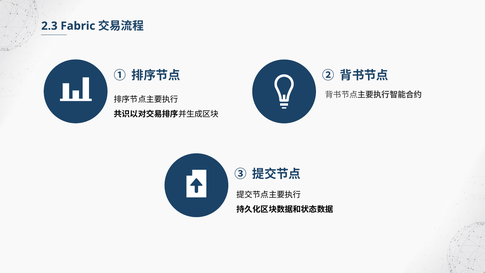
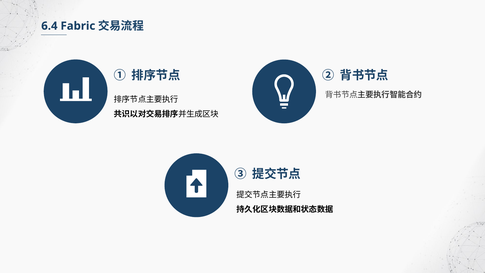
2.3: 2.3 -> 6.4 (49, 26)
